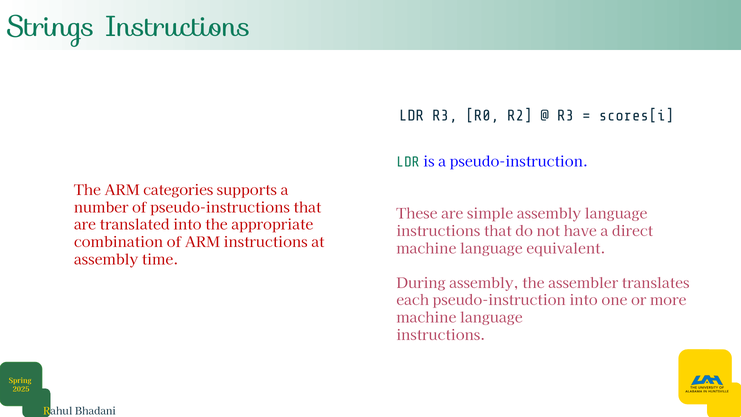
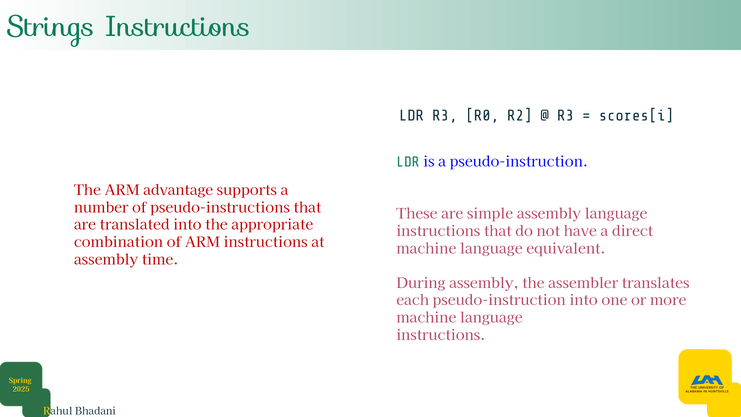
categories: categories -> advantage (178, 190)
